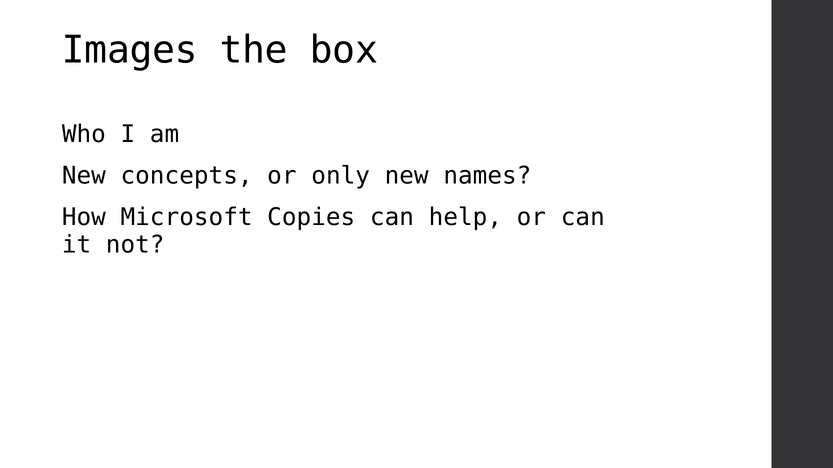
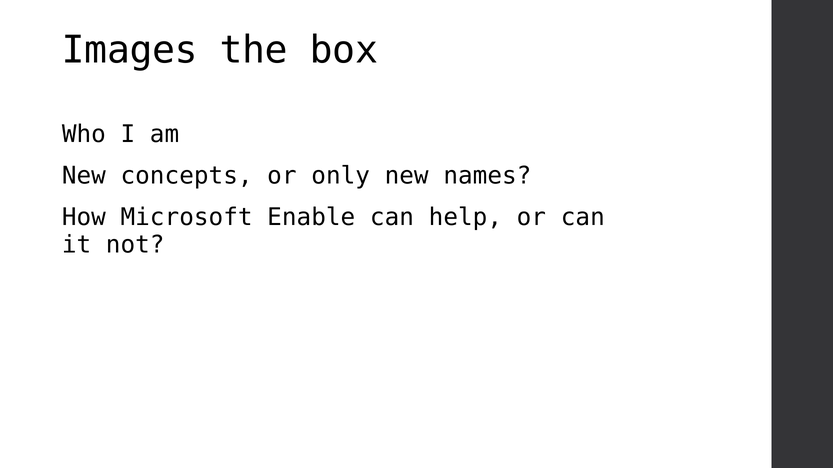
Copies: Copies -> Enable (311, 217)
